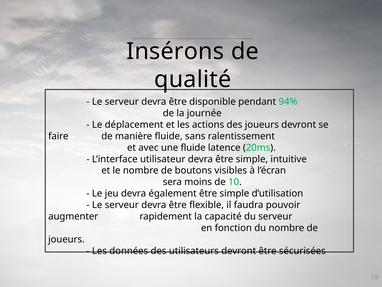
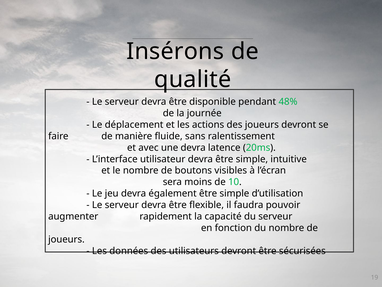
94%: 94% -> 48% (288, 102)
une fluide: fluide -> devra (193, 147)
